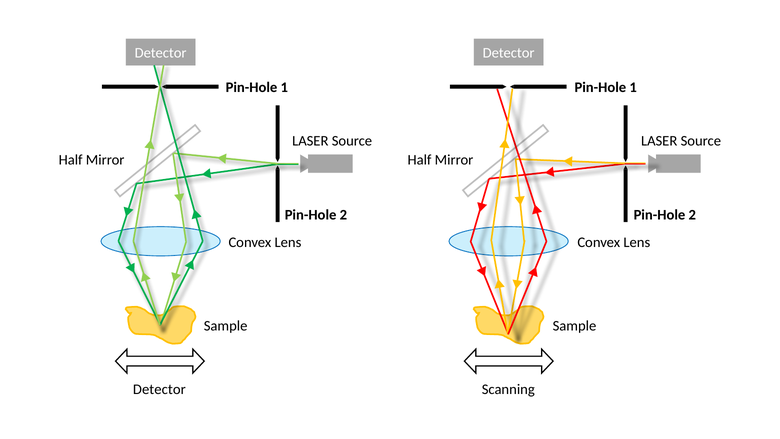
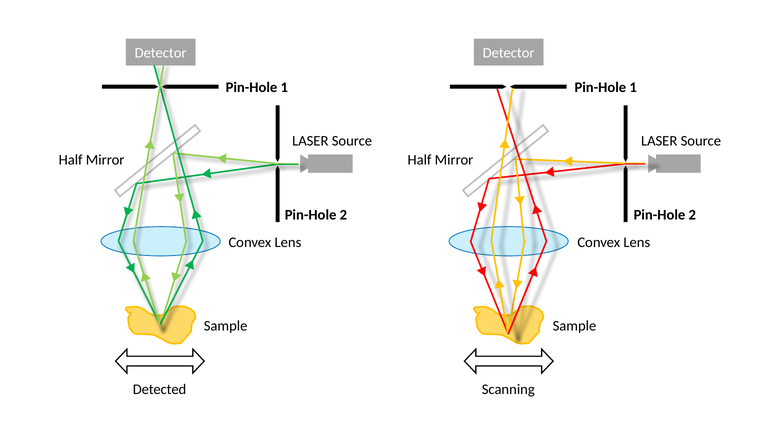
Detector: Detector -> Detected (159, 389)
